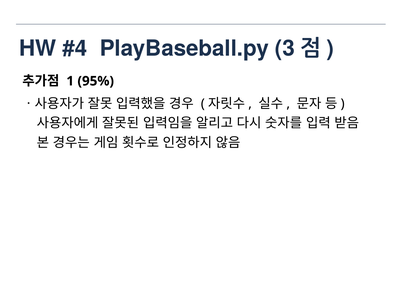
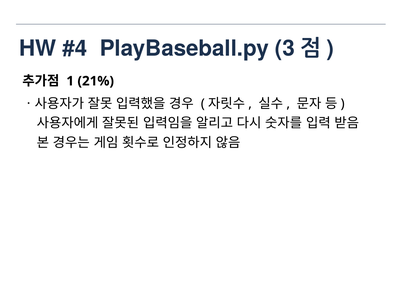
95%: 95% -> 21% (96, 81)
